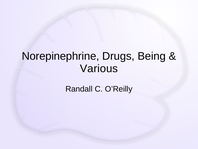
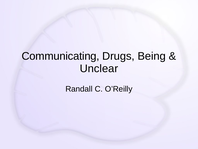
Norepinephrine: Norepinephrine -> Communicating (61, 56)
Various: Various -> Unclear (99, 68)
